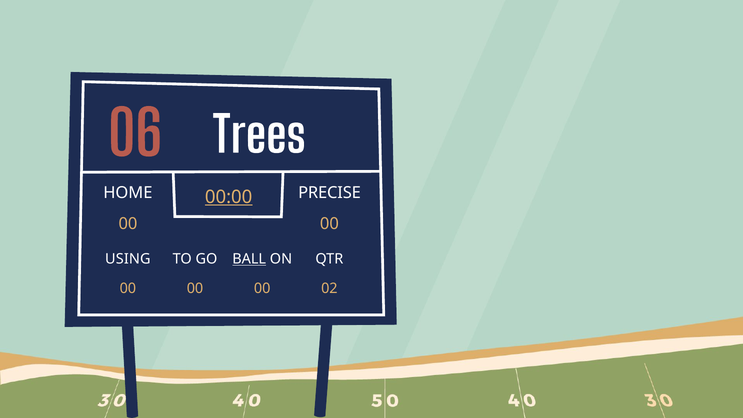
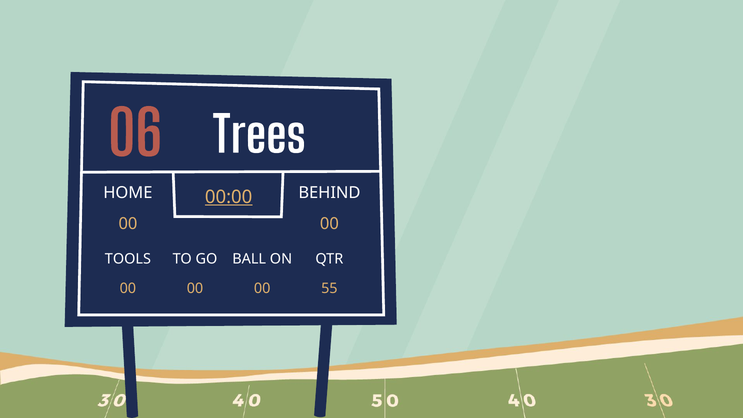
PRECISE: PRECISE -> BEHIND (329, 193)
USING: USING -> TOOLS (128, 259)
BALL underline: present -> none (249, 259)
02: 02 -> 55 (329, 289)
